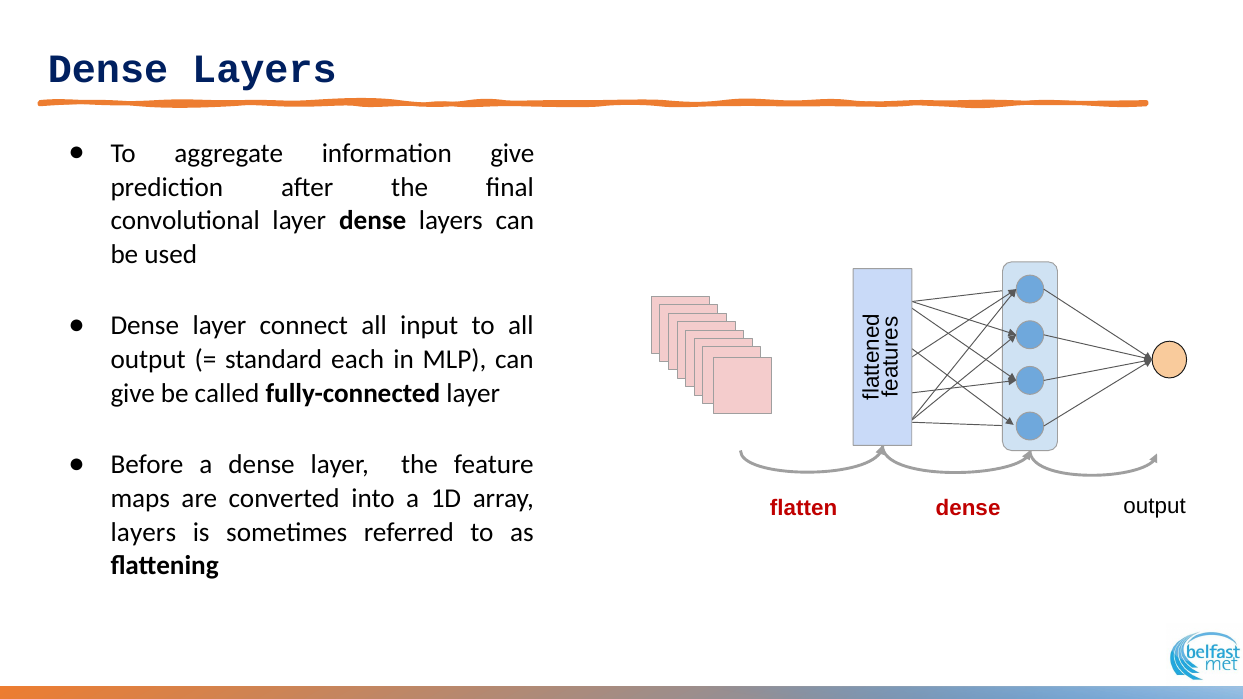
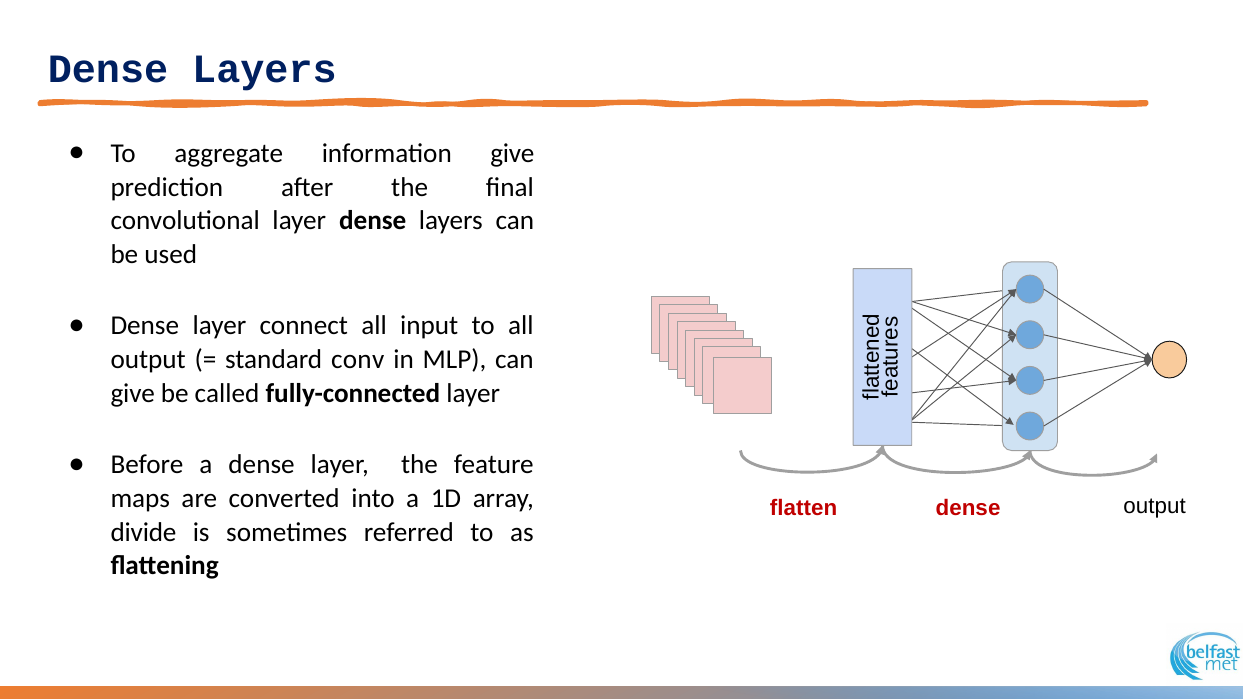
each: each -> conv (358, 360)
layers: layers -> divide (144, 532)
